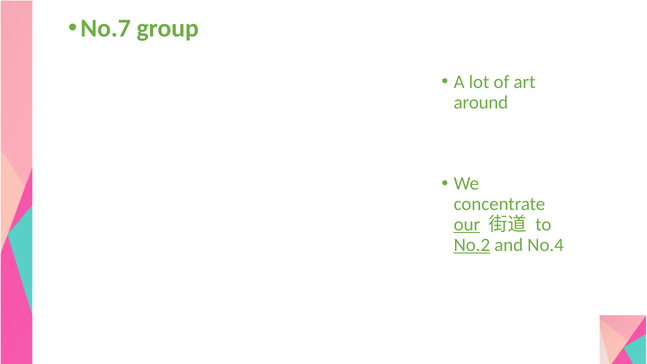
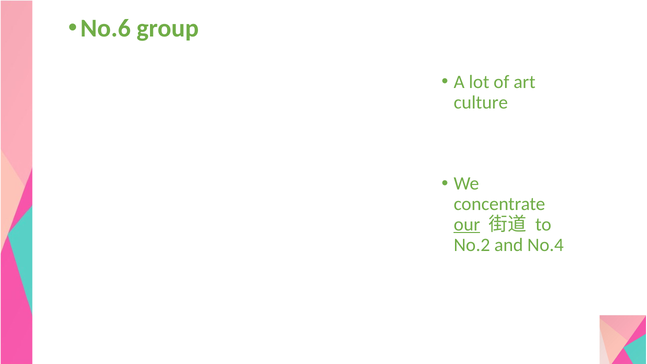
No.7: No.7 -> No.6 (106, 28)
around: around -> culture (481, 102)
No.2 underline: present -> none (472, 245)
